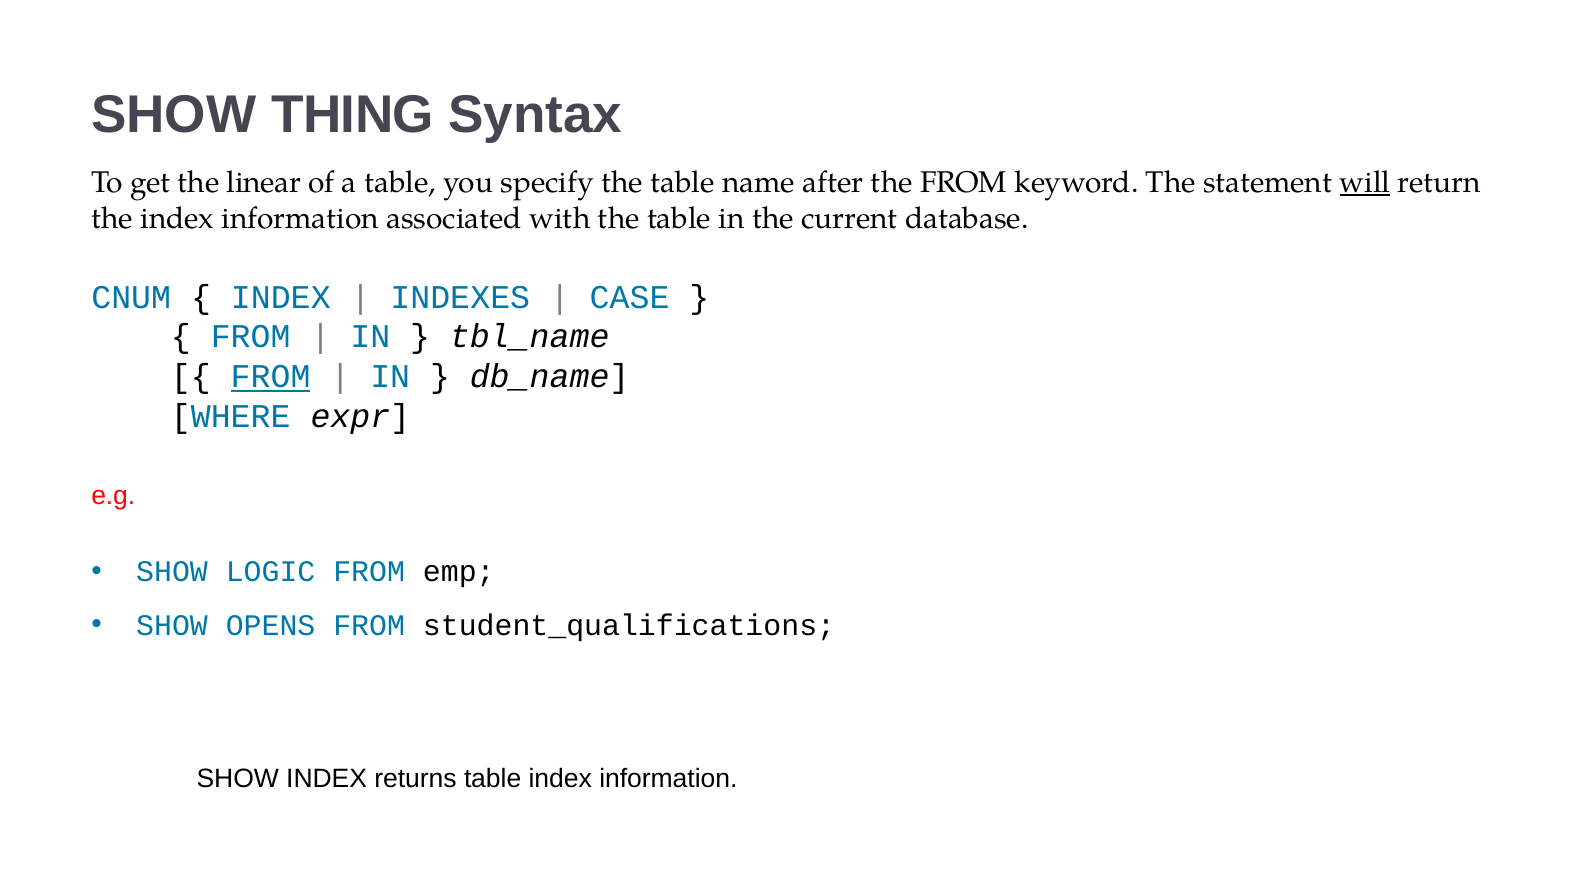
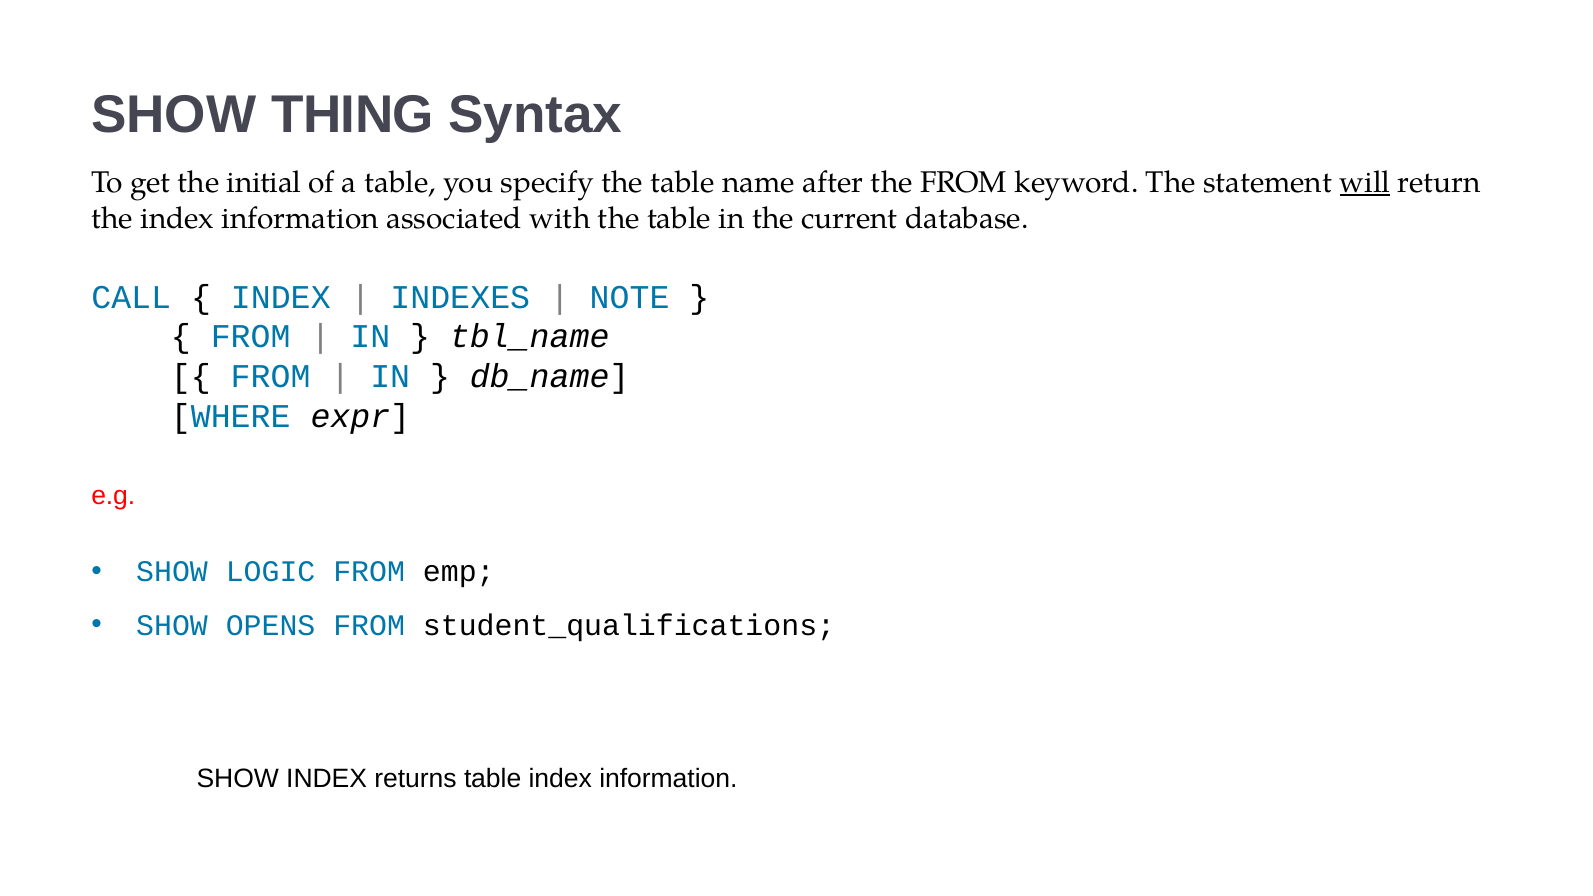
linear: linear -> initial (264, 182)
CNUM: CNUM -> CALL (131, 297)
CASE: CASE -> NOTE (630, 297)
FROM underline: present -> none (271, 377)
